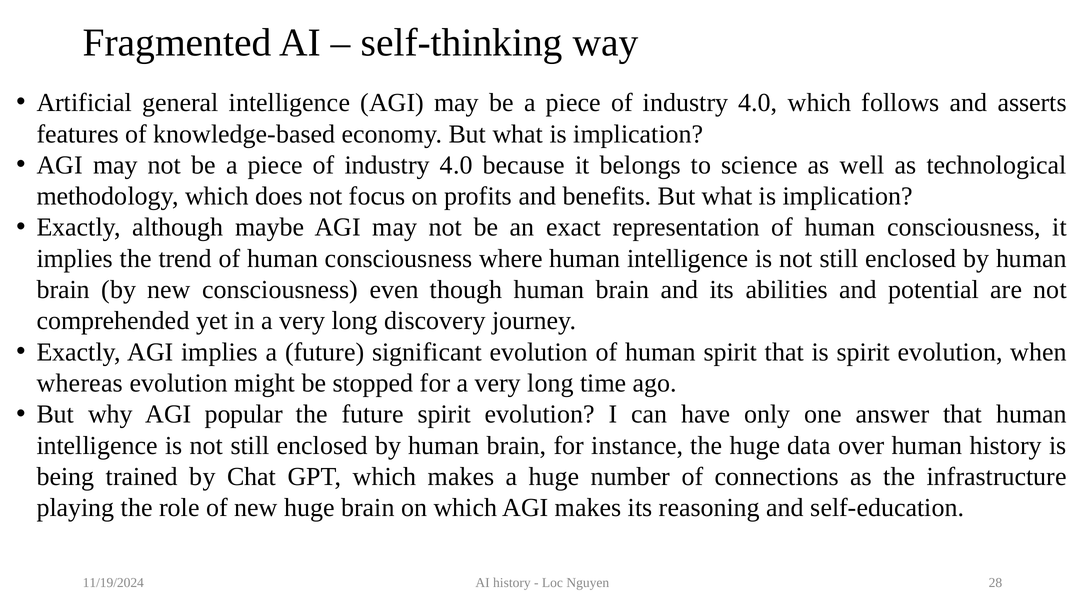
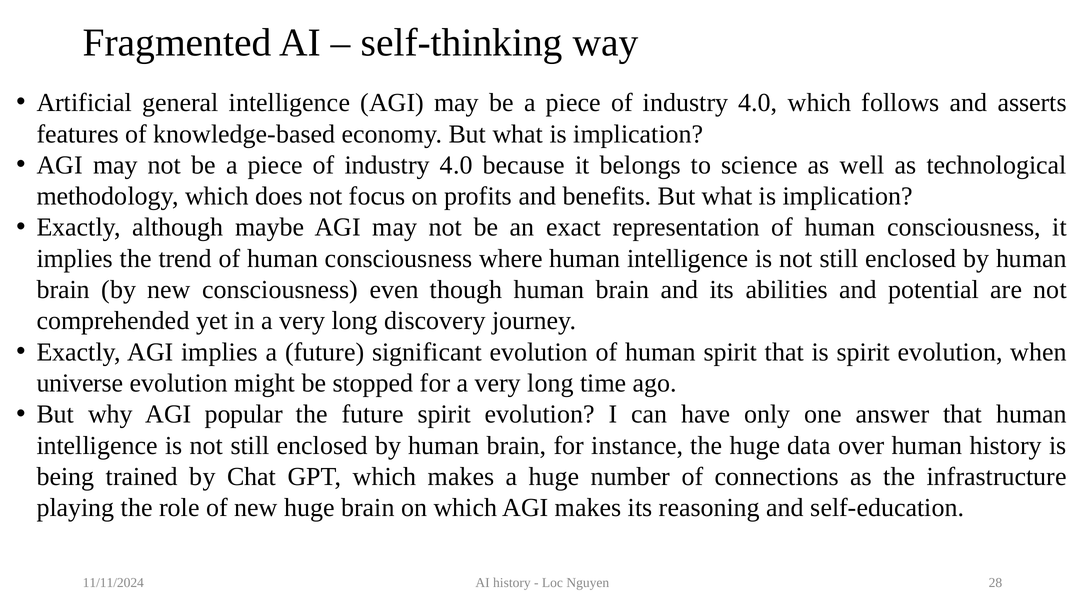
whereas: whereas -> universe (80, 383)
11/19/2024: 11/19/2024 -> 11/11/2024 (113, 583)
